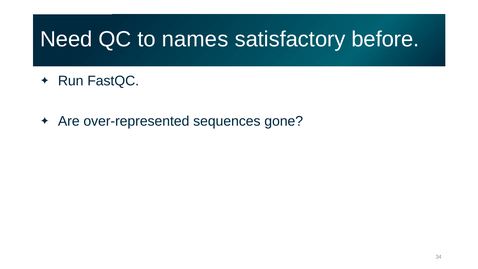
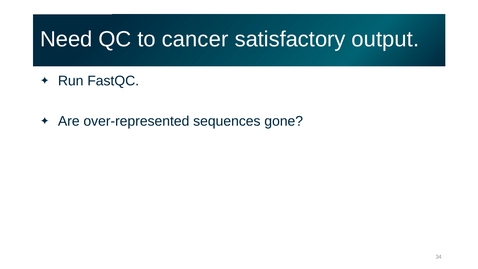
names: names -> cancer (195, 39)
before: before -> output (385, 39)
